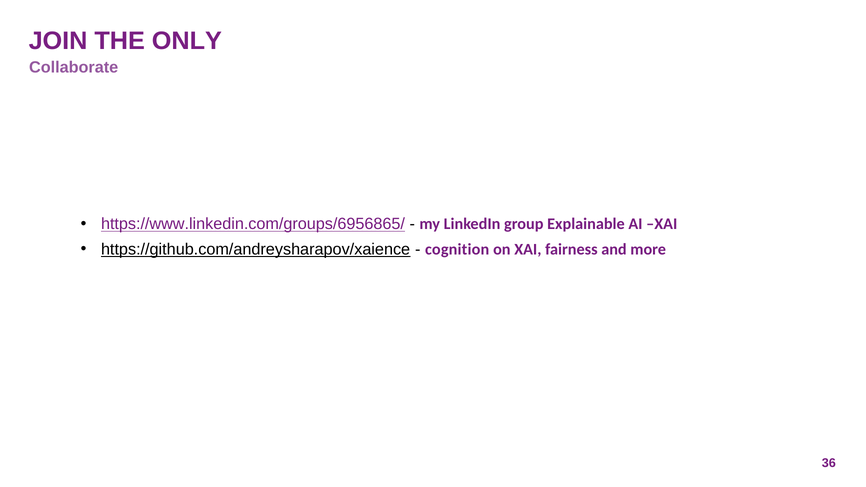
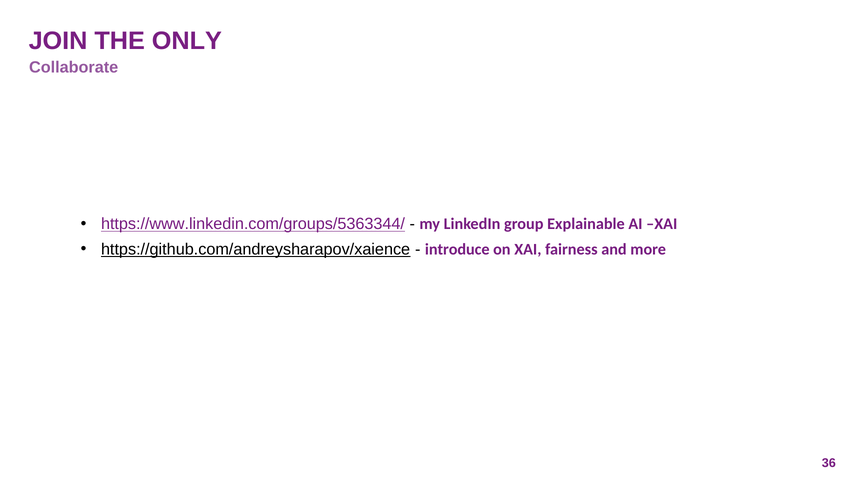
https://www.linkedin.com/groups/6956865/: https://www.linkedin.com/groups/6956865/ -> https://www.linkedin.com/groups/5363344/ (253, 224)
cognition: cognition -> introduce (457, 249)
